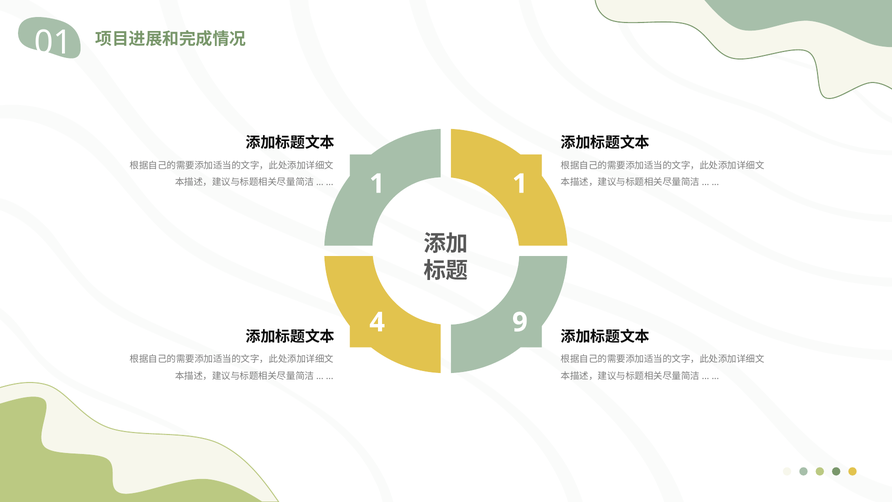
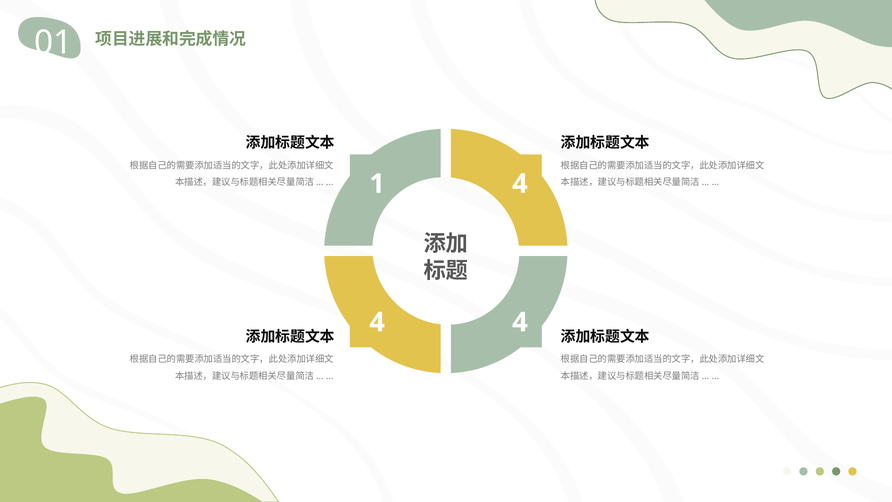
1 1: 1 -> 4 (520, 184)
9: 9 -> 4 (520, 322)
